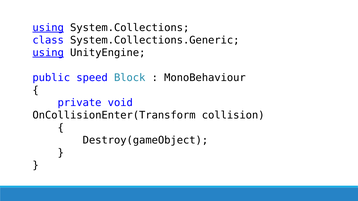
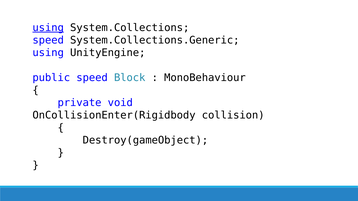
class: class -> speed (48, 40)
using underline: present -> none (48, 53)
OnCollisionEnter(Transform: OnCollisionEnter(Transform -> OnCollisionEnter(Rigidbody (114, 115)
